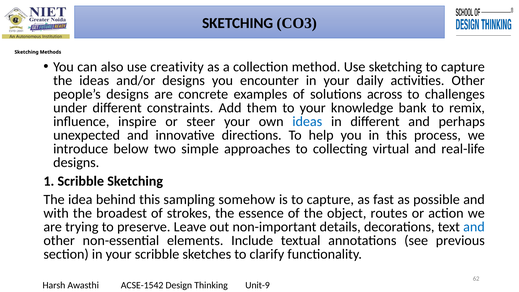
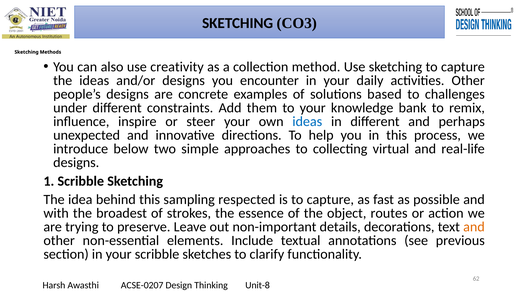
across: across -> based (384, 94)
somehow: somehow -> respected (247, 200)
and colour: blue -> orange (474, 227)
ACSE-1542: ACSE-1542 -> ACSE-0207 (142, 285)
Unit-9: Unit-9 -> Unit-8 (258, 285)
